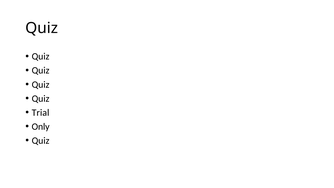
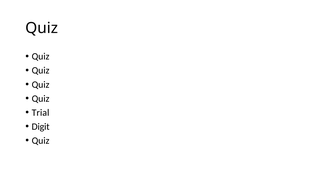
Only: Only -> Digit (41, 126)
